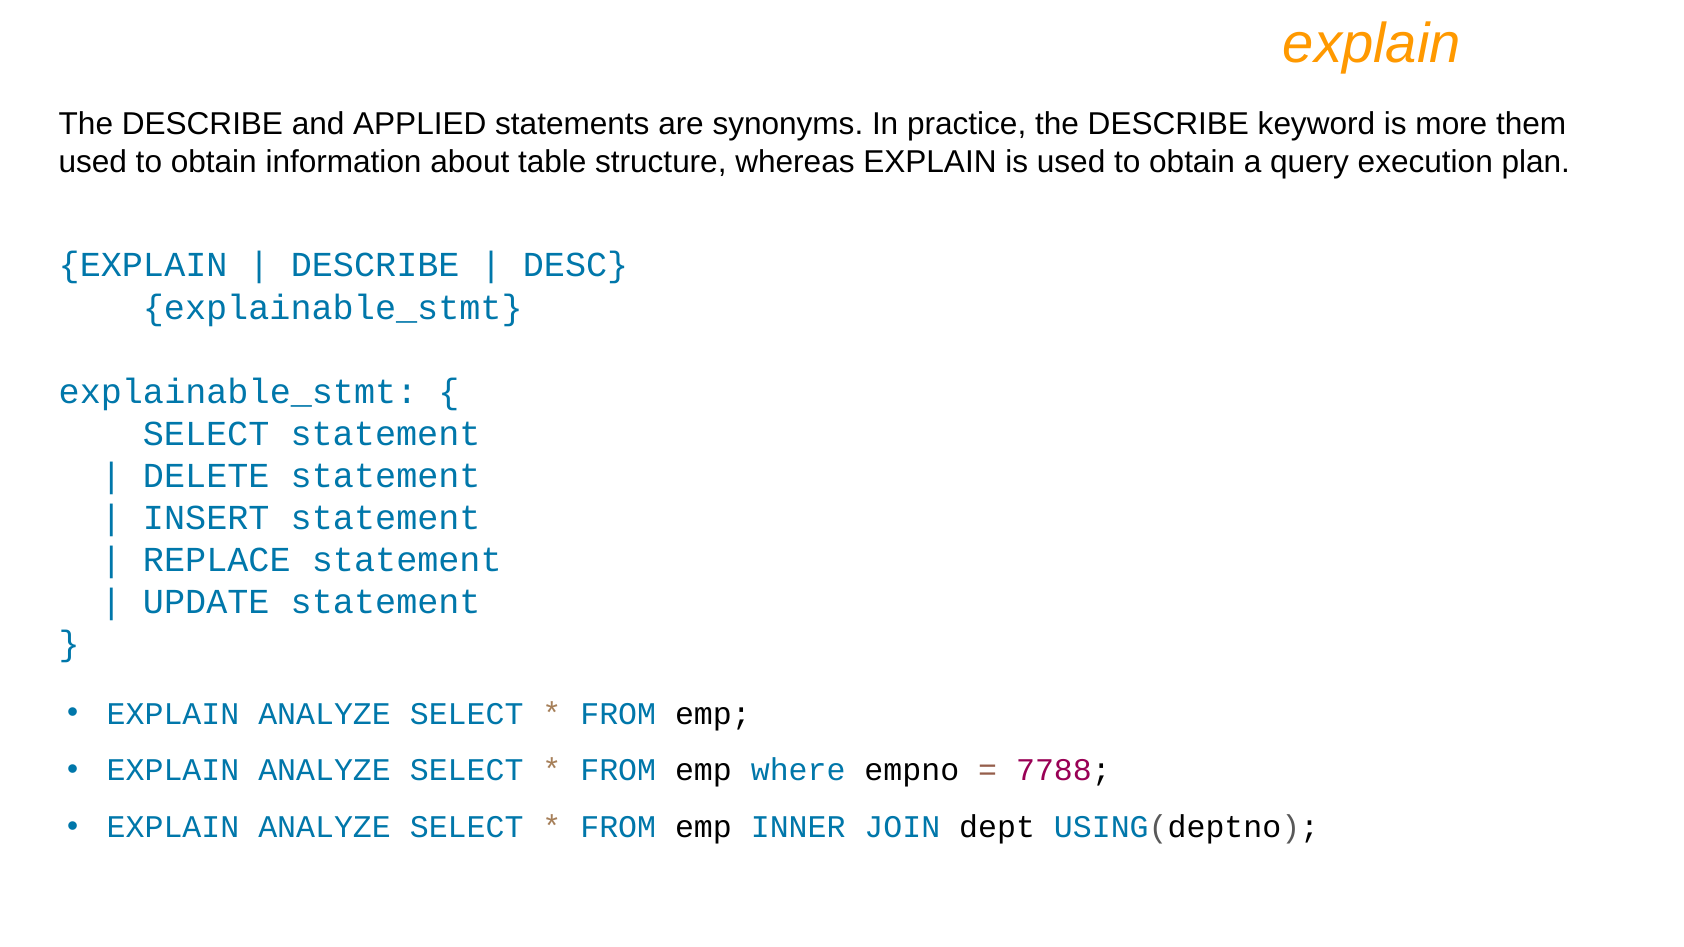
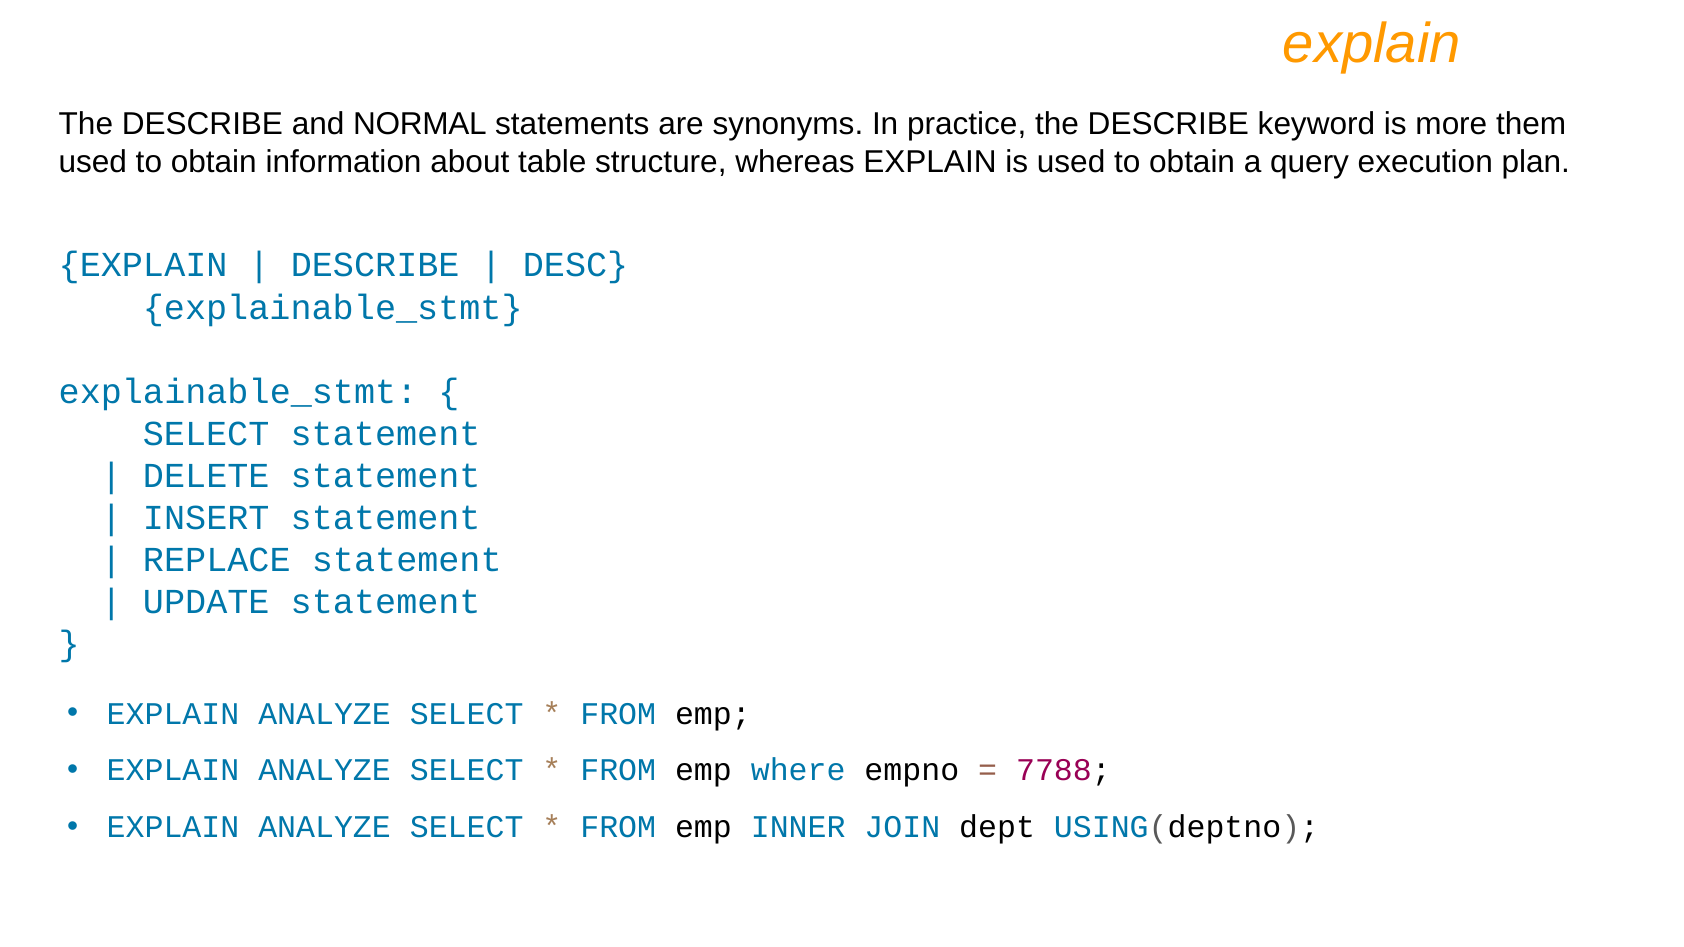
APPLIED: APPLIED -> NORMAL (420, 124)
